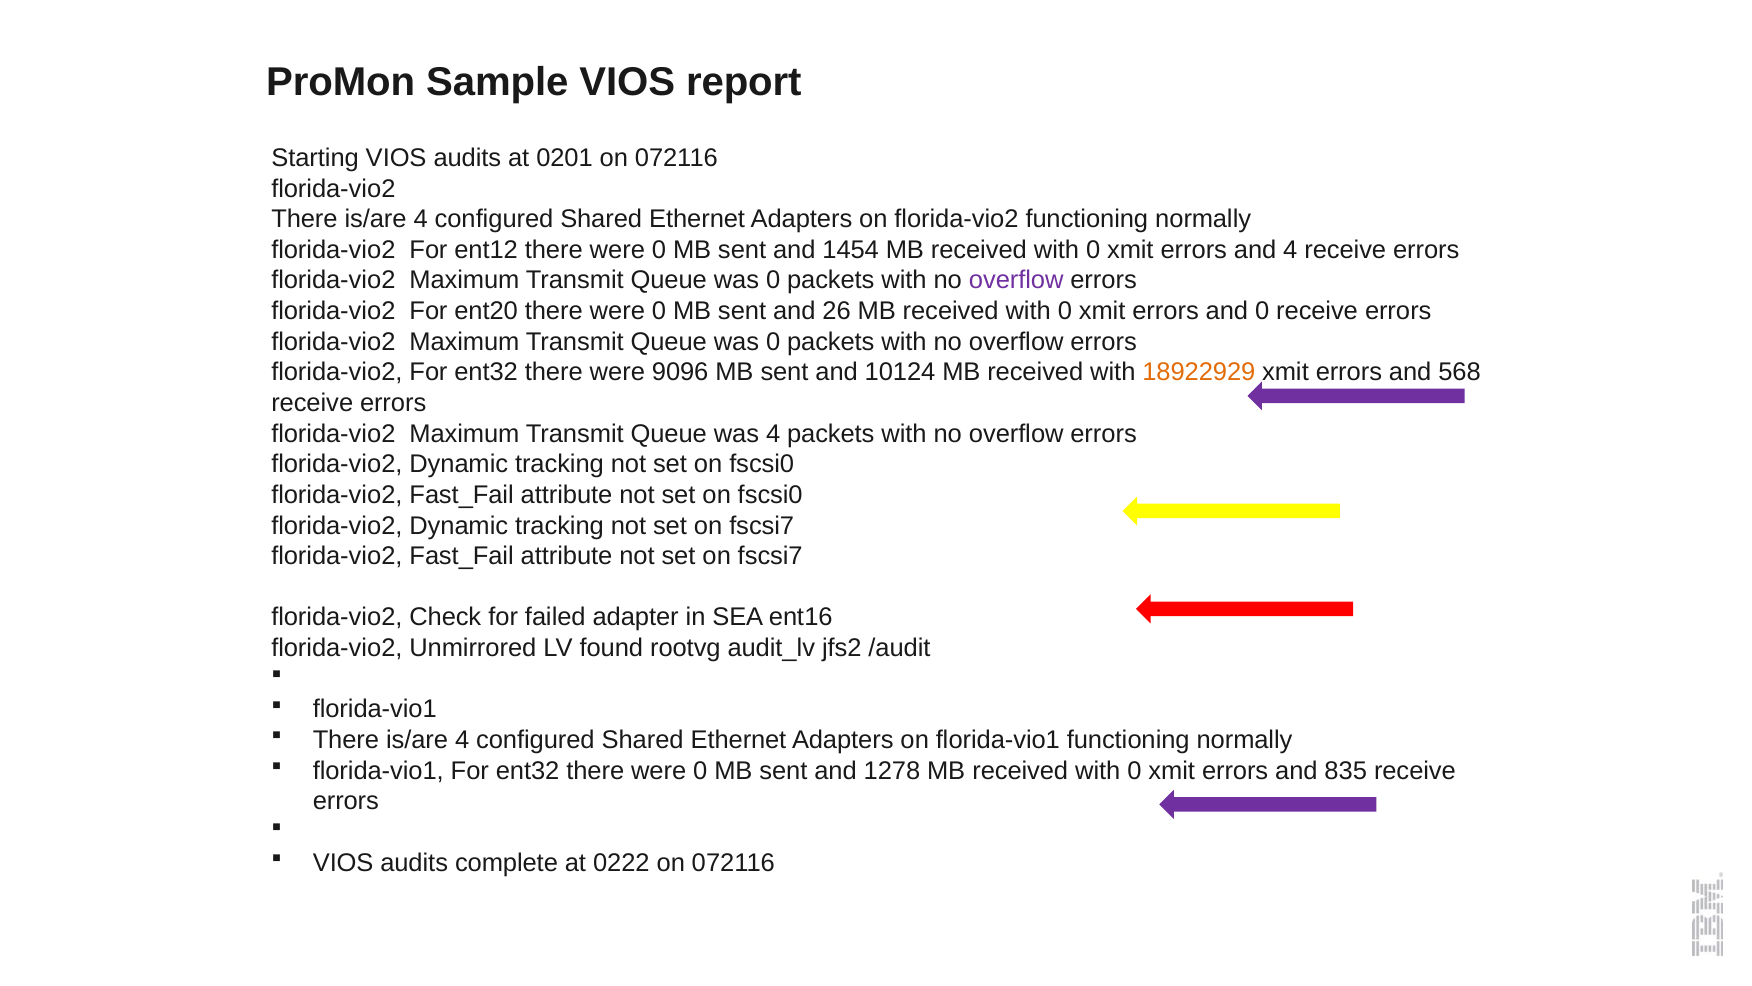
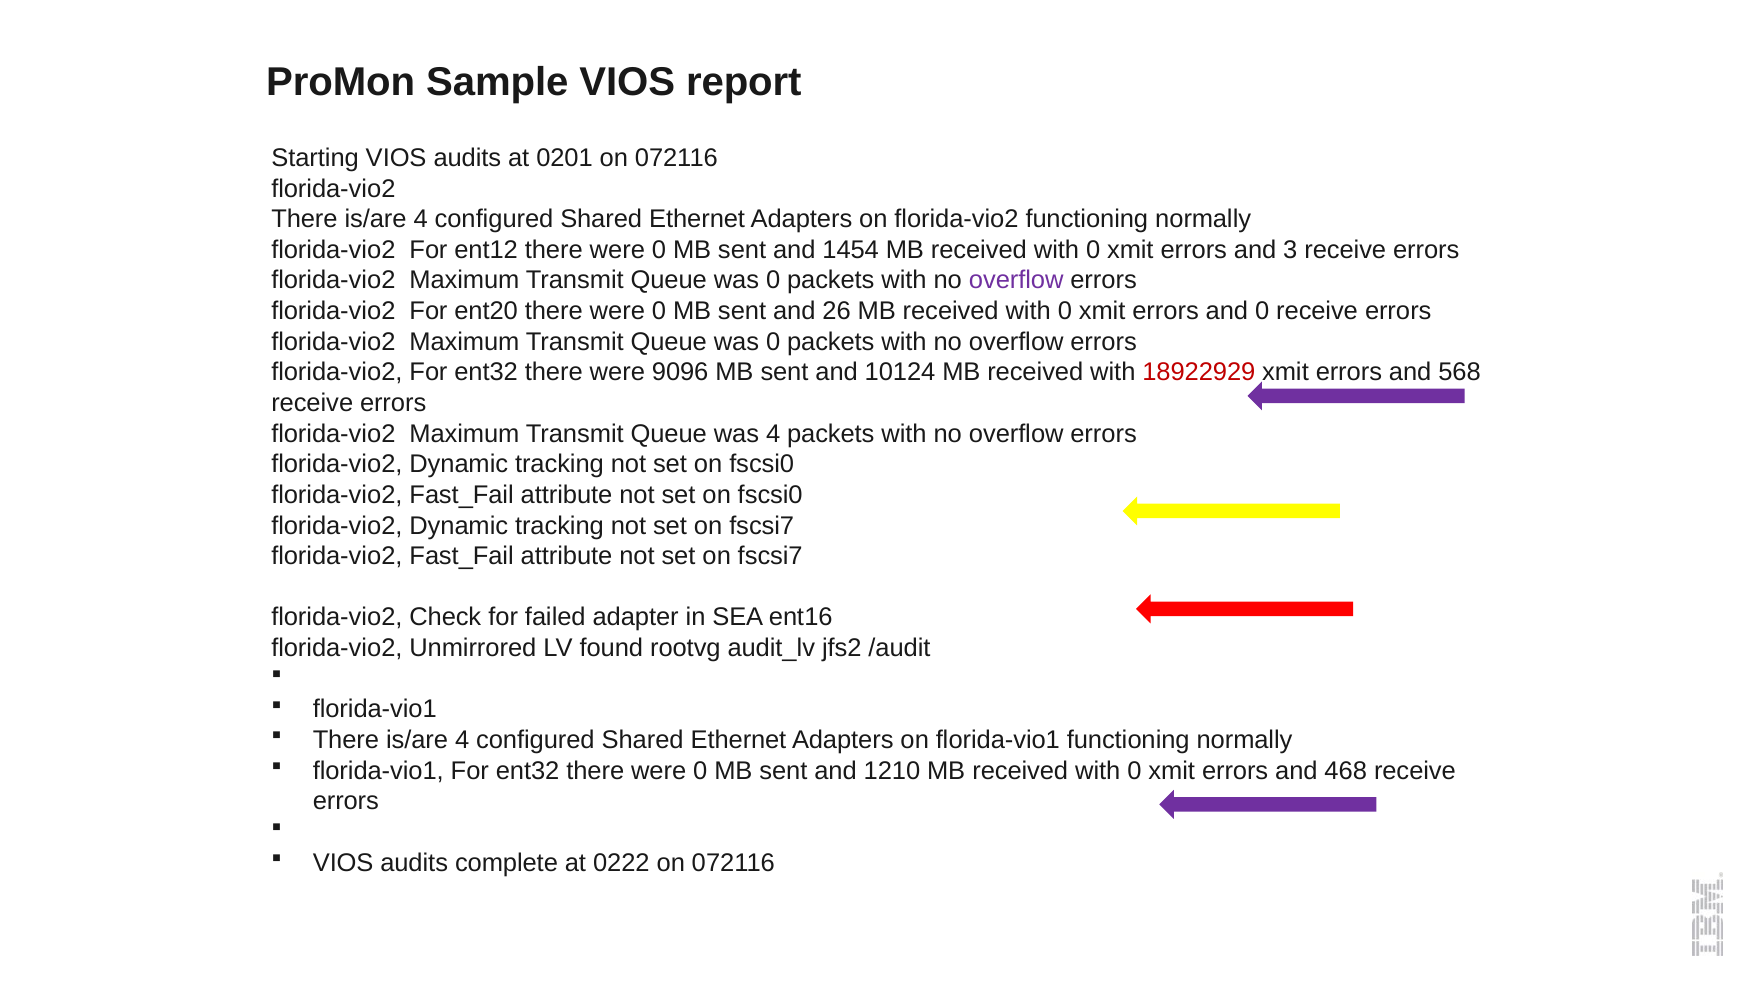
and 4: 4 -> 3 (1290, 250)
18922929 colour: orange -> red (1199, 372)
1278: 1278 -> 1210 (892, 770)
835: 835 -> 468 (1346, 770)
